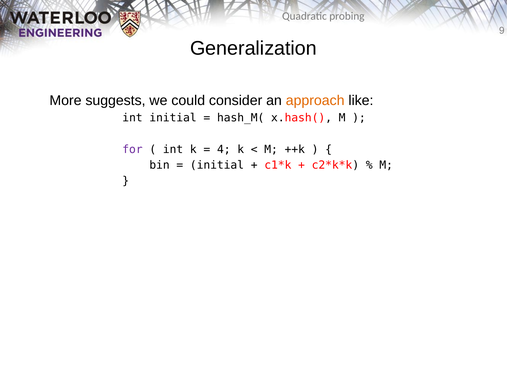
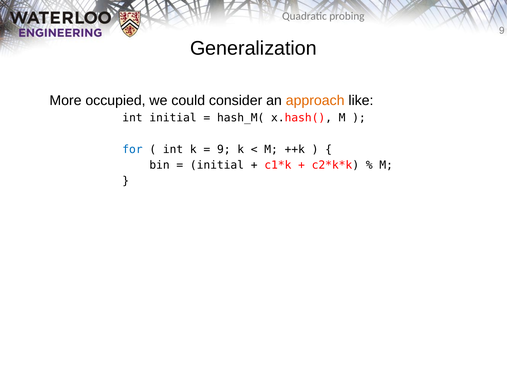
suggests: suggests -> occupied (115, 101)
for colour: purple -> blue (132, 150)
4: 4 -> 9 (224, 150)
